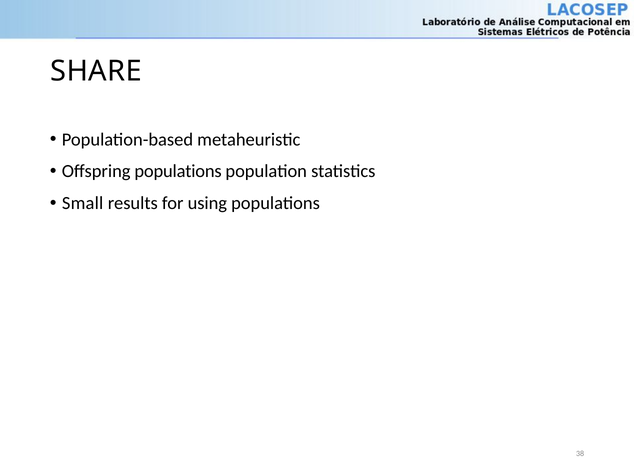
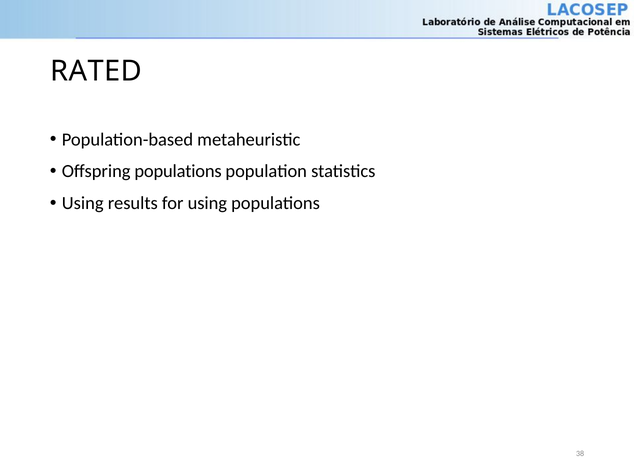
SHARE: SHARE -> RATED (96, 71)
Small: Small -> Using (83, 203)
